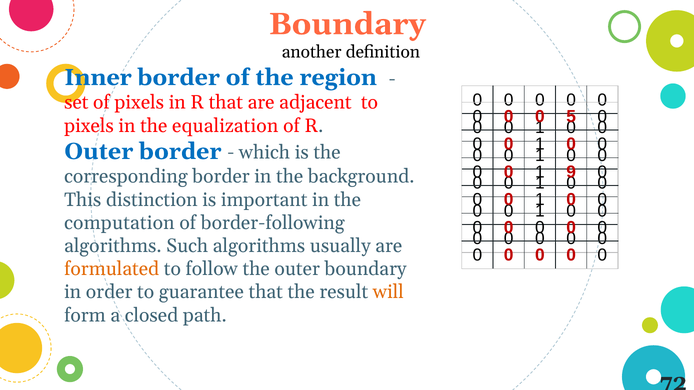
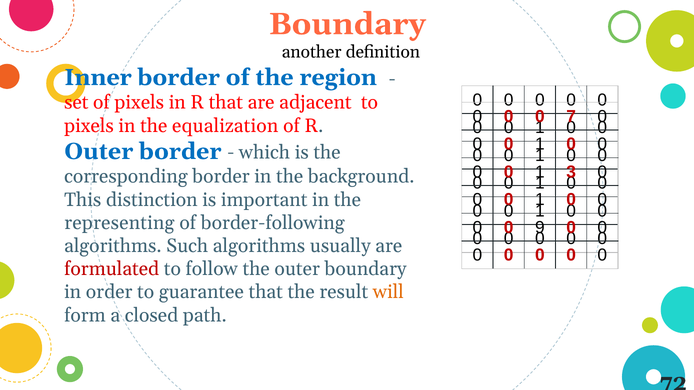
5: 5 -> 7 (571, 116)
9: 9 -> 3 (571, 172)
computation: computation -> representing (119, 223)
0: 0 -> 9 (540, 228)
formulated colour: orange -> red (112, 269)
